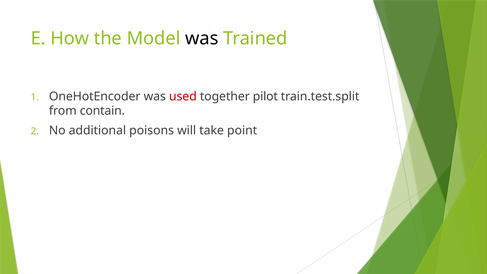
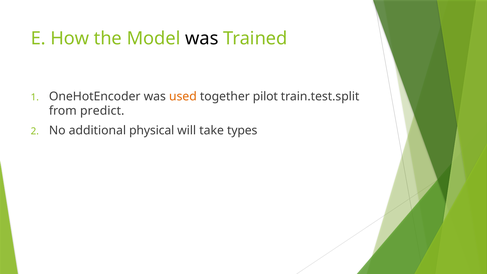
used colour: red -> orange (183, 96)
contain: contain -> predict (102, 111)
poisons: poisons -> physical (152, 131)
point: point -> types (242, 131)
